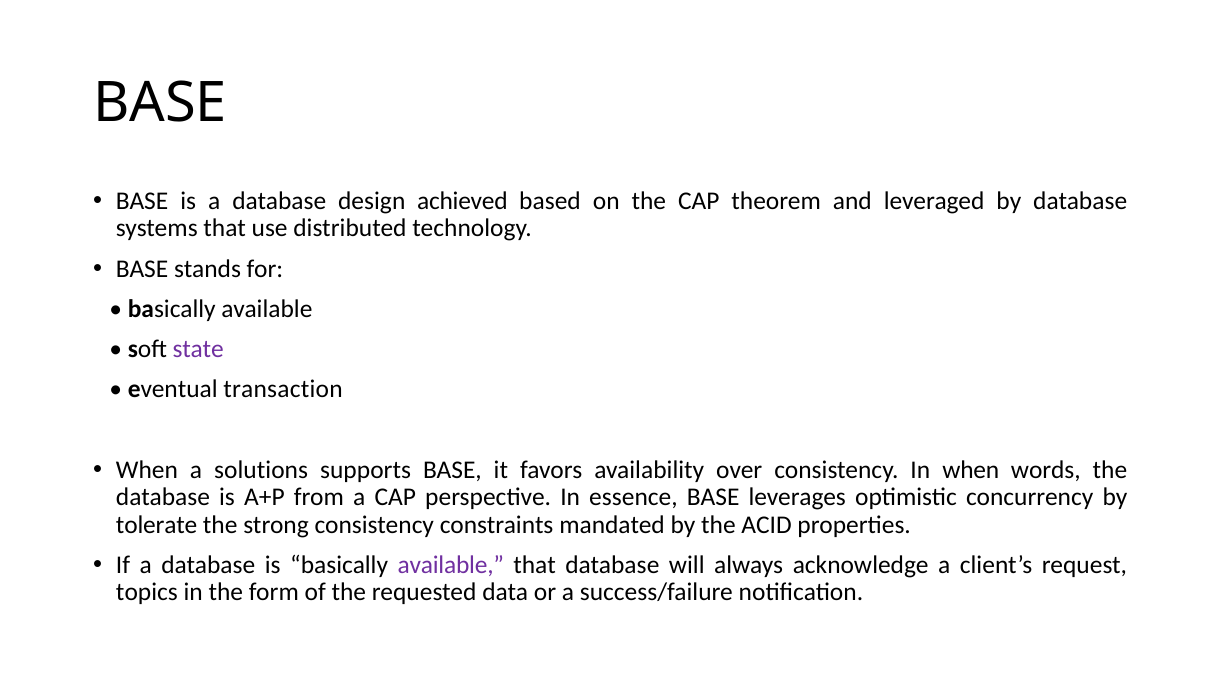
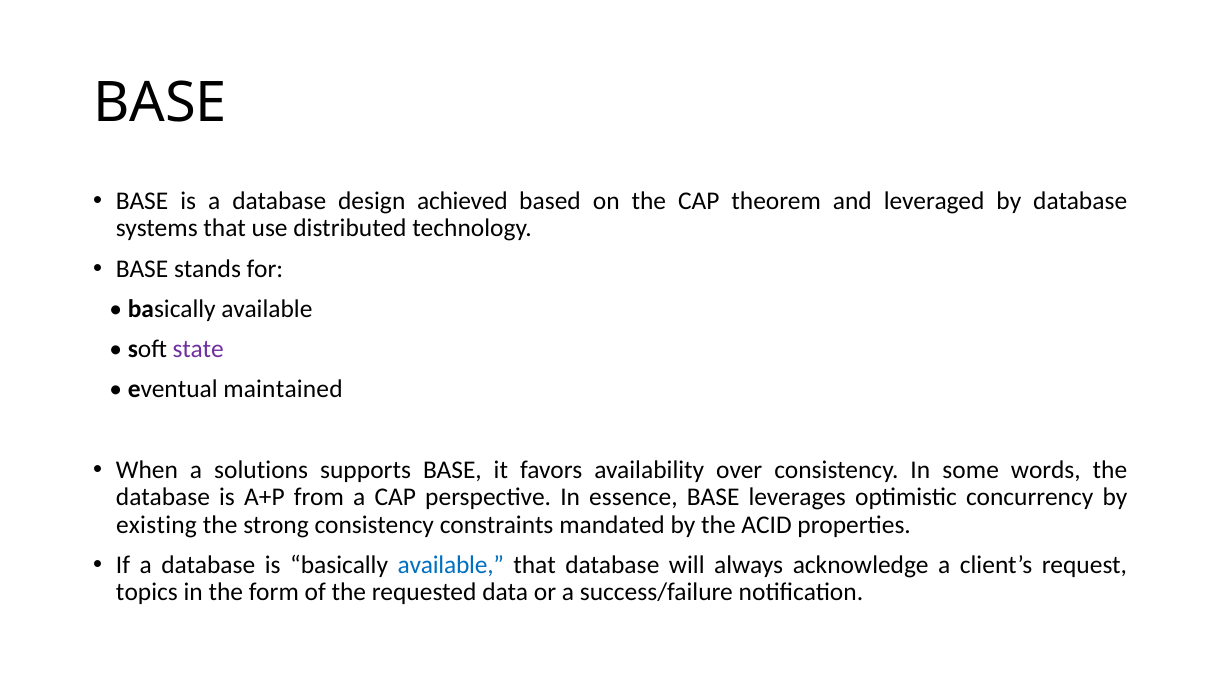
transaction: transaction -> maintained (283, 389)
In when: when -> some (971, 470)
tolerate: tolerate -> existing (156, 525)
available colour: purple -> blue (451, 565)
